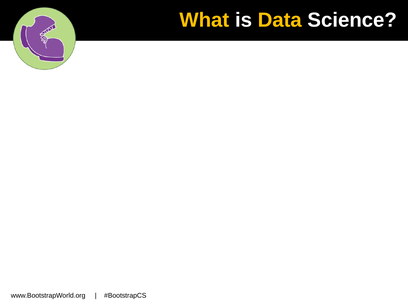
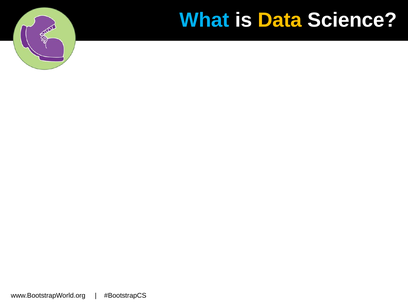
What colour: yellow -> light blue (204, 20)
